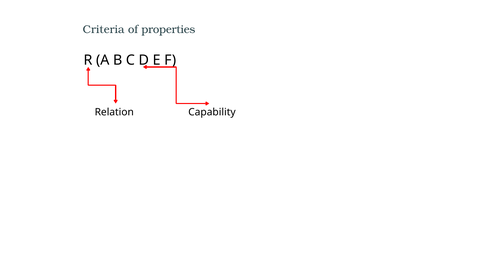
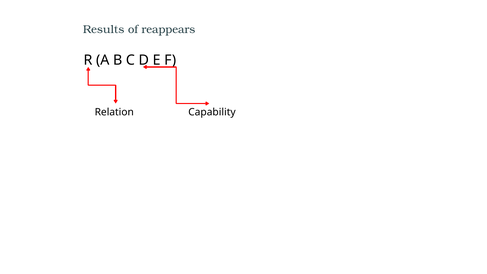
Criteria: Criteria -> Results (104, 29)
properties: properties -> reappears (168, 29)
